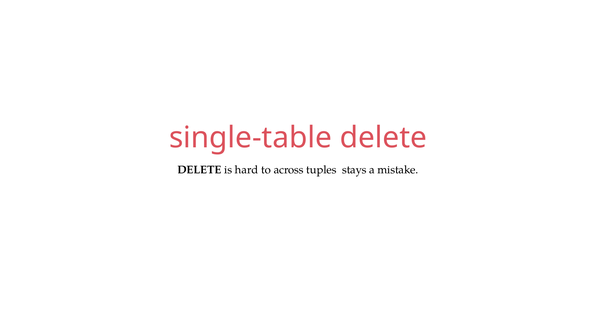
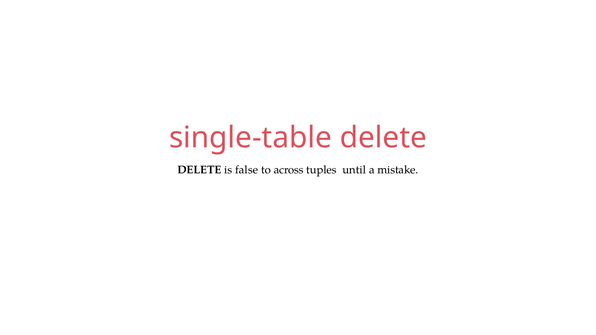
hard: hard -> false (247, 170)
stays: stays -> until (354, 170)
